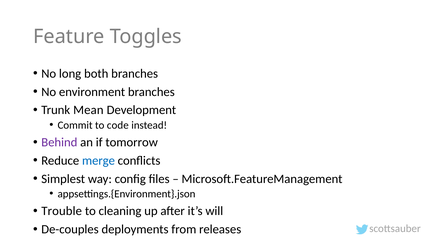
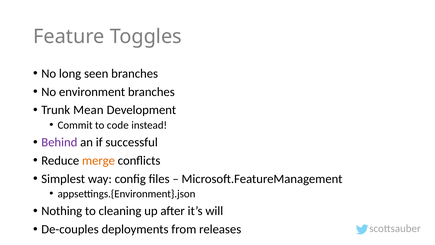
both: both -> seen (96, 74)
tomorrow: tomorrow -> successful (132, 142)
merge colour: blue -> orange (99, 160)
Trouble: Trouble -> Nothing (62, 211)
